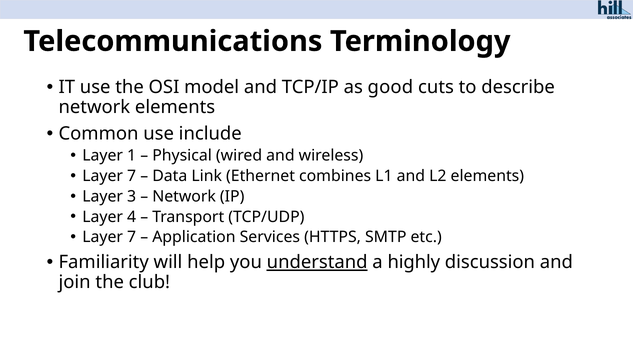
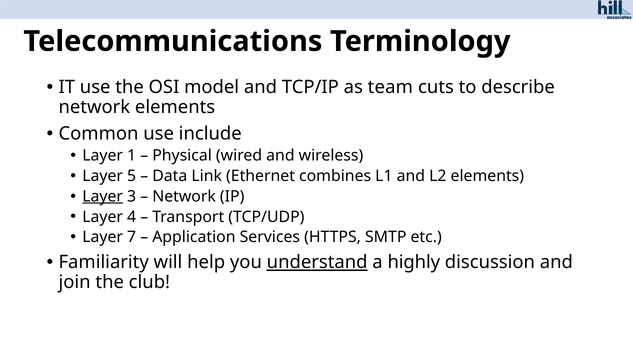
good: good -> team (390, 87)
7: 7 -> 5 (132, 176)
Layer underline: none -> present (103, 196)
